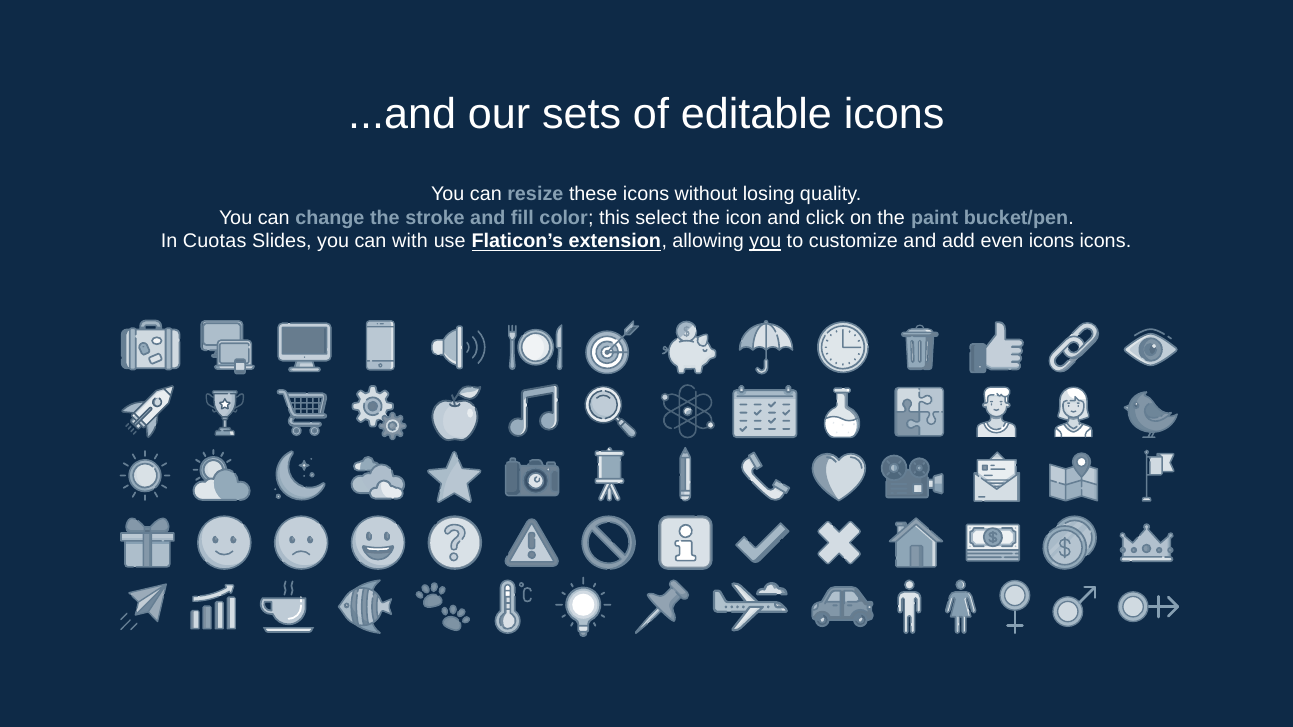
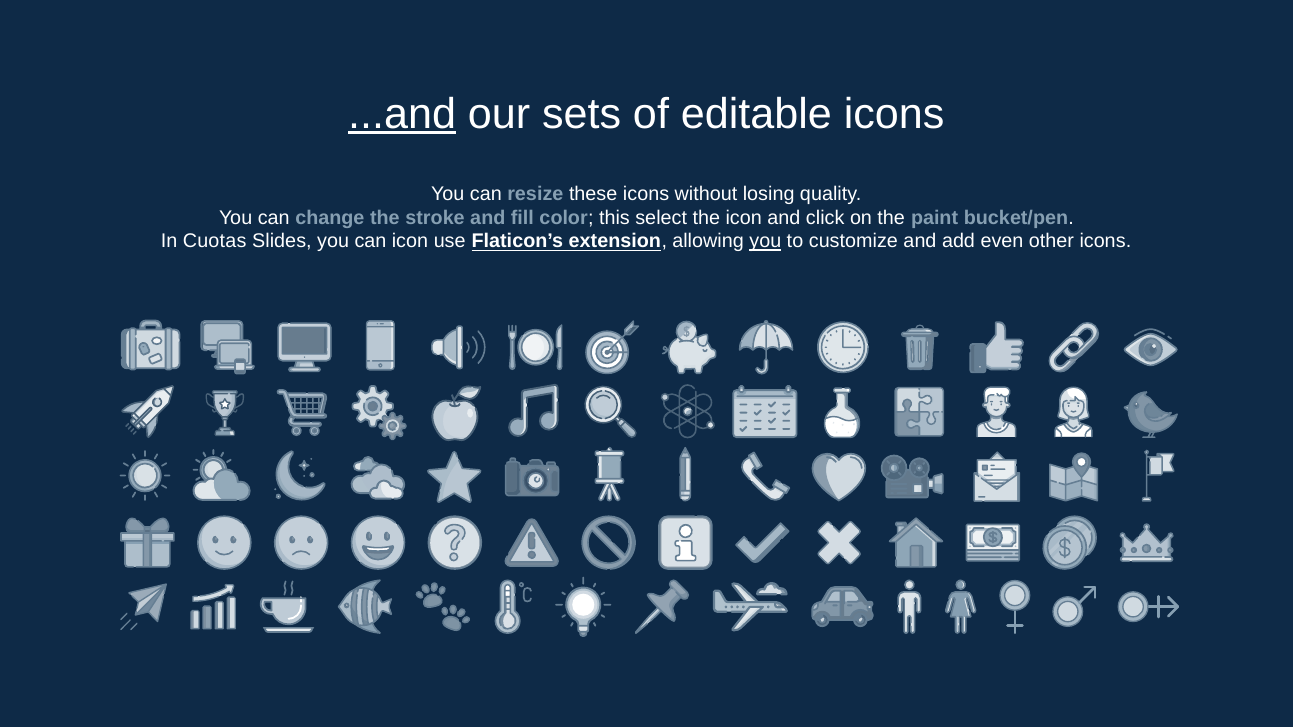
...and underline: none -> present (402, 114)
can with: with -> icon (410, 242)
even icons: icons -> other (1051, 242)
